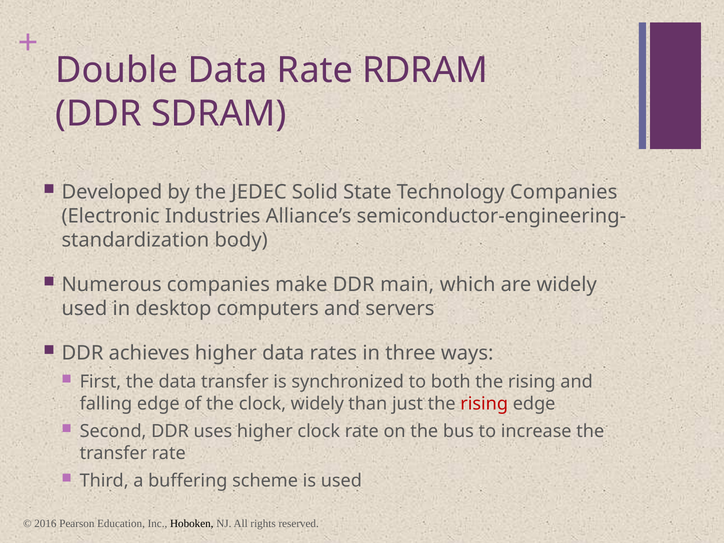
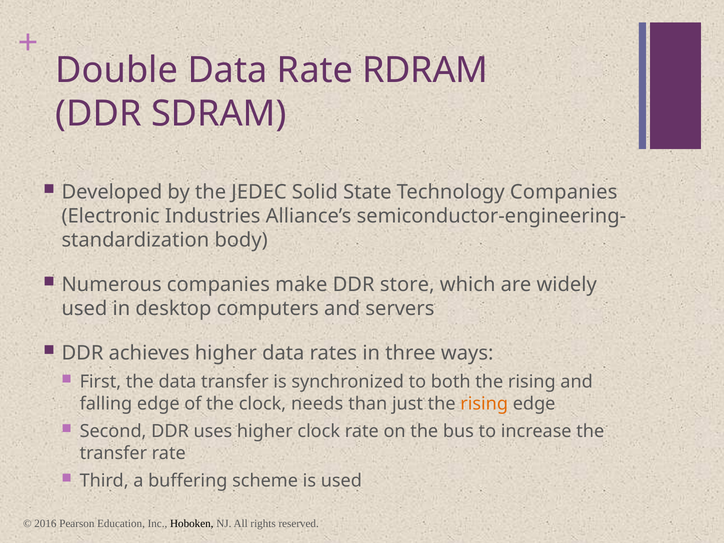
main: main -> store (407, 285)
clock widely: widely -> needs (317, 404)
rising colour: red -> orange (484, 404)
